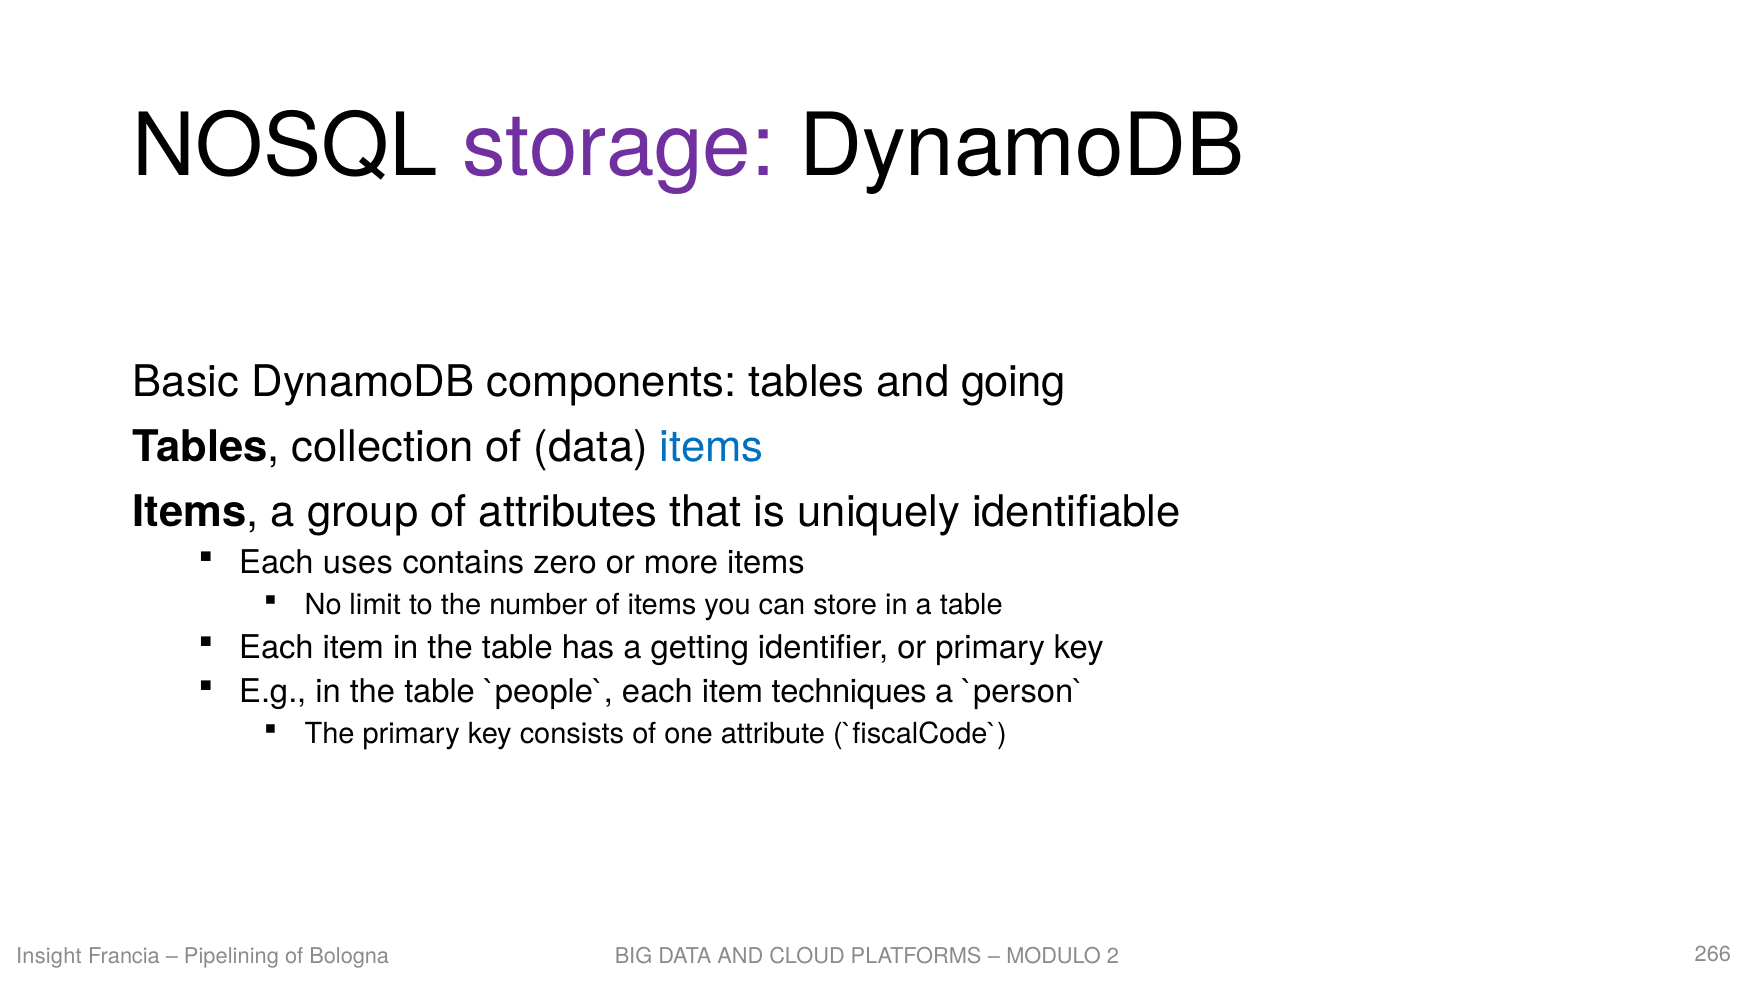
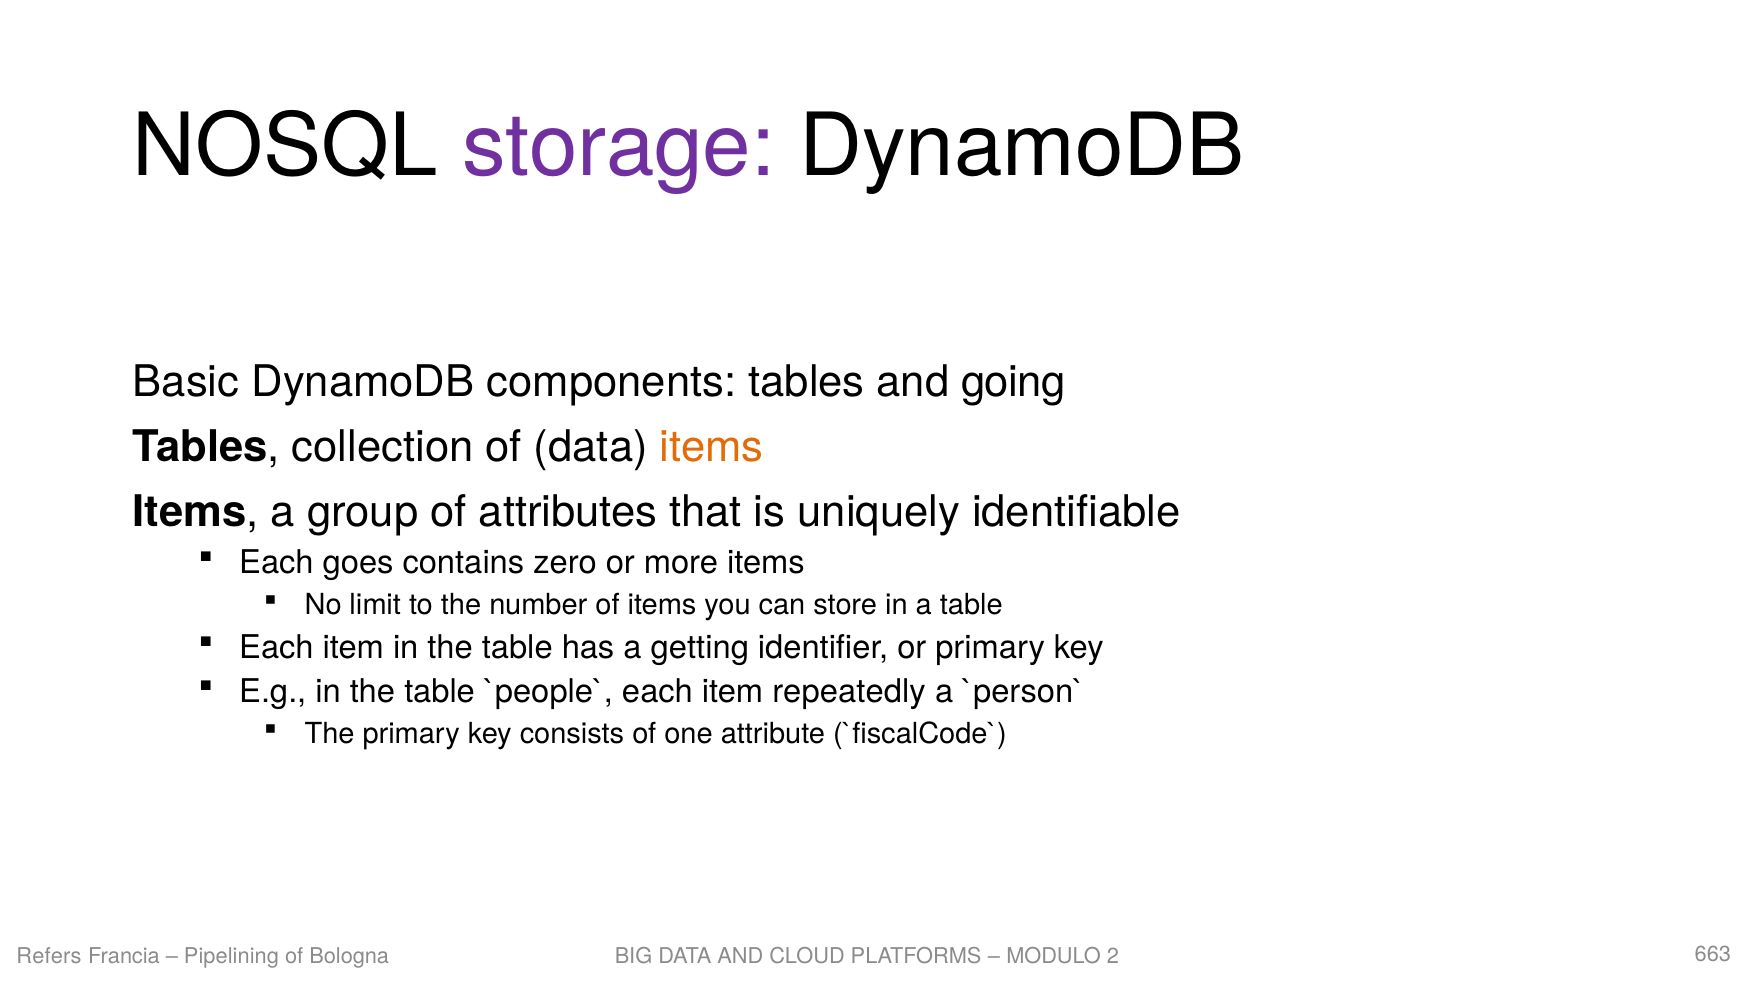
items colour: blue -> orange (712, 447)
uses: uses -> goes (358, 563)
techniques: techniques -> repeatedly (849, 692)
Insight: Insight -> Refers (49, 956)
266: 266 -> 663 (1713, 954)
